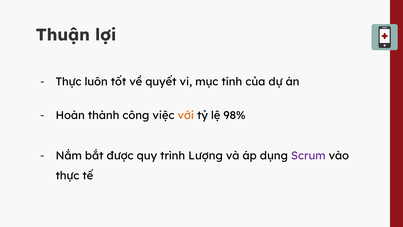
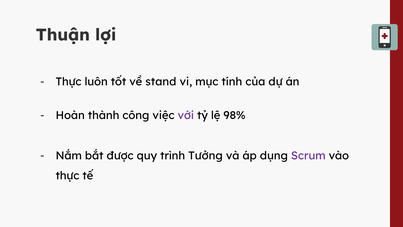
quyết: quyết -> stand (161, 82)
với colour: orange -> purple (186, 115)
Lượng: Lượng -> Tưởng (206, 156)
